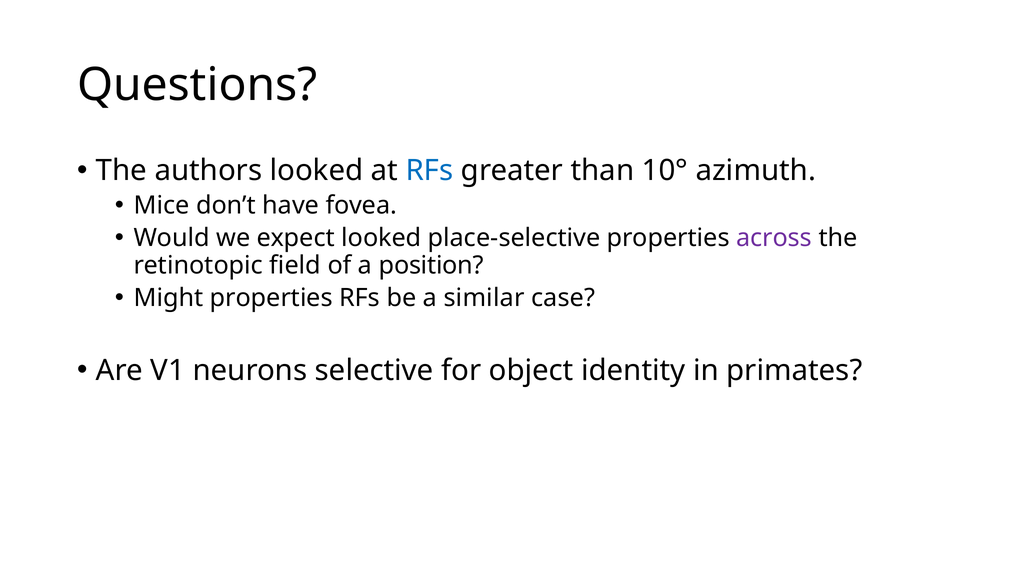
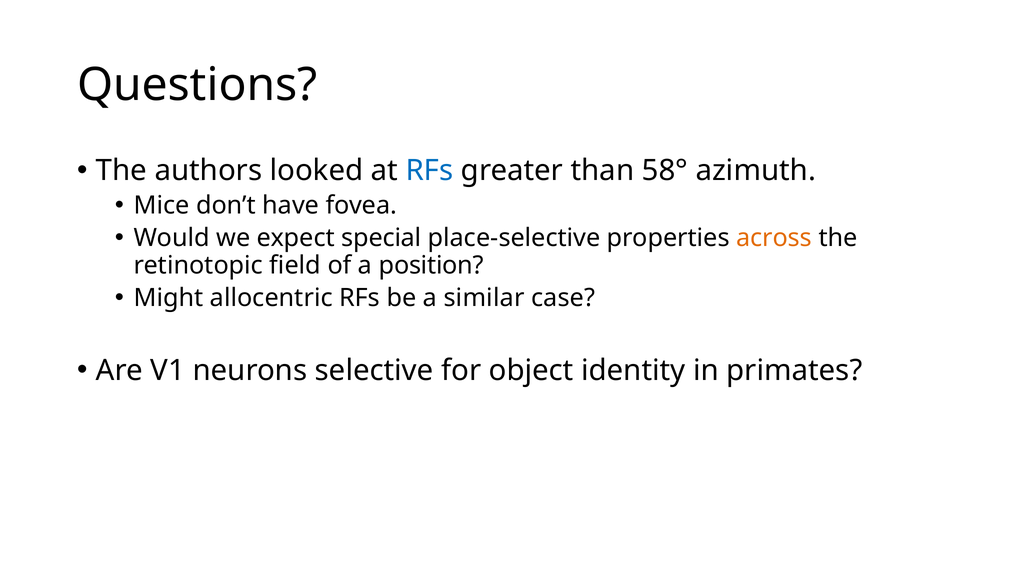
10°: 10° -> 58° (665, 171)
expect looked: looked -> special (381, 238)
across colour: purple -> orange (774, 238)
Might properties: properties -> allocentric (271, 298)
